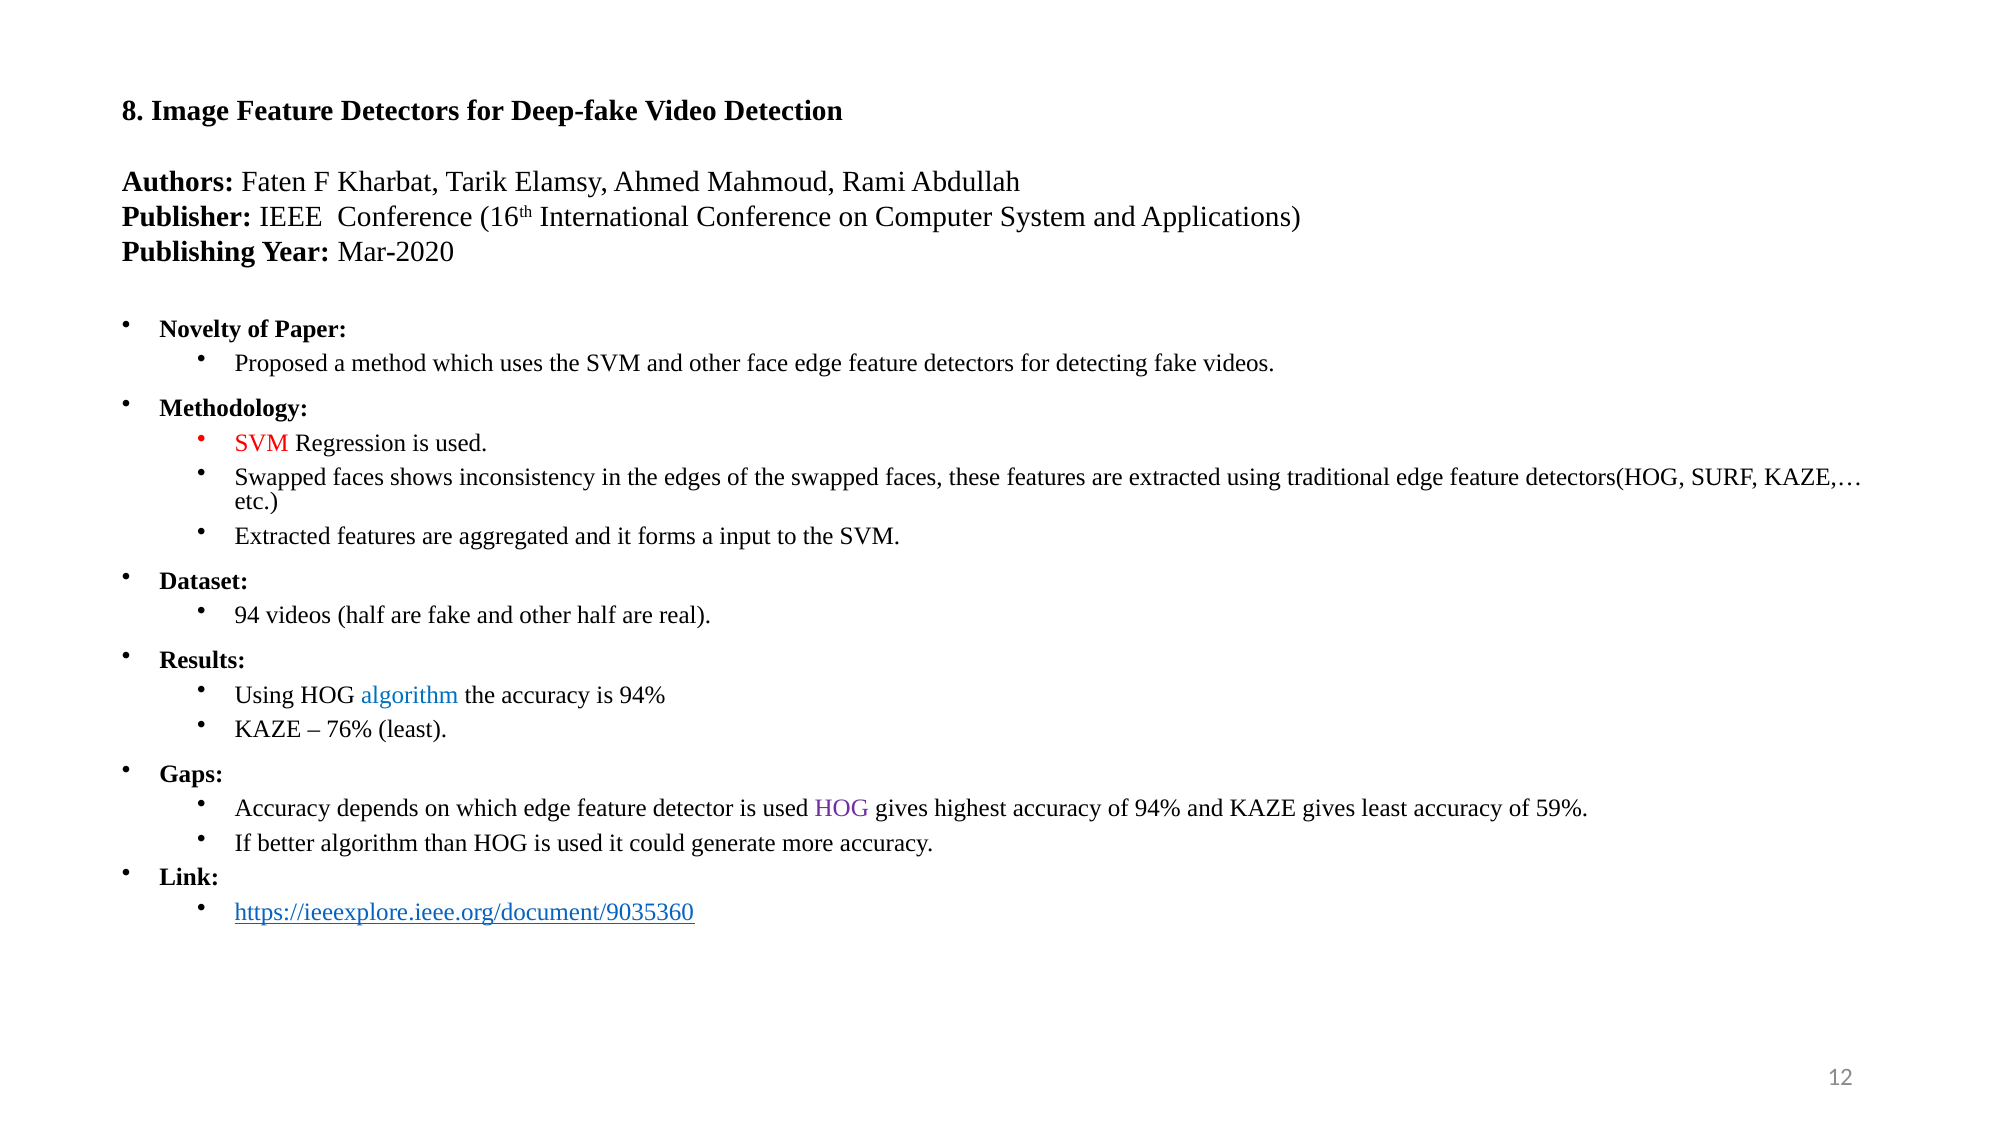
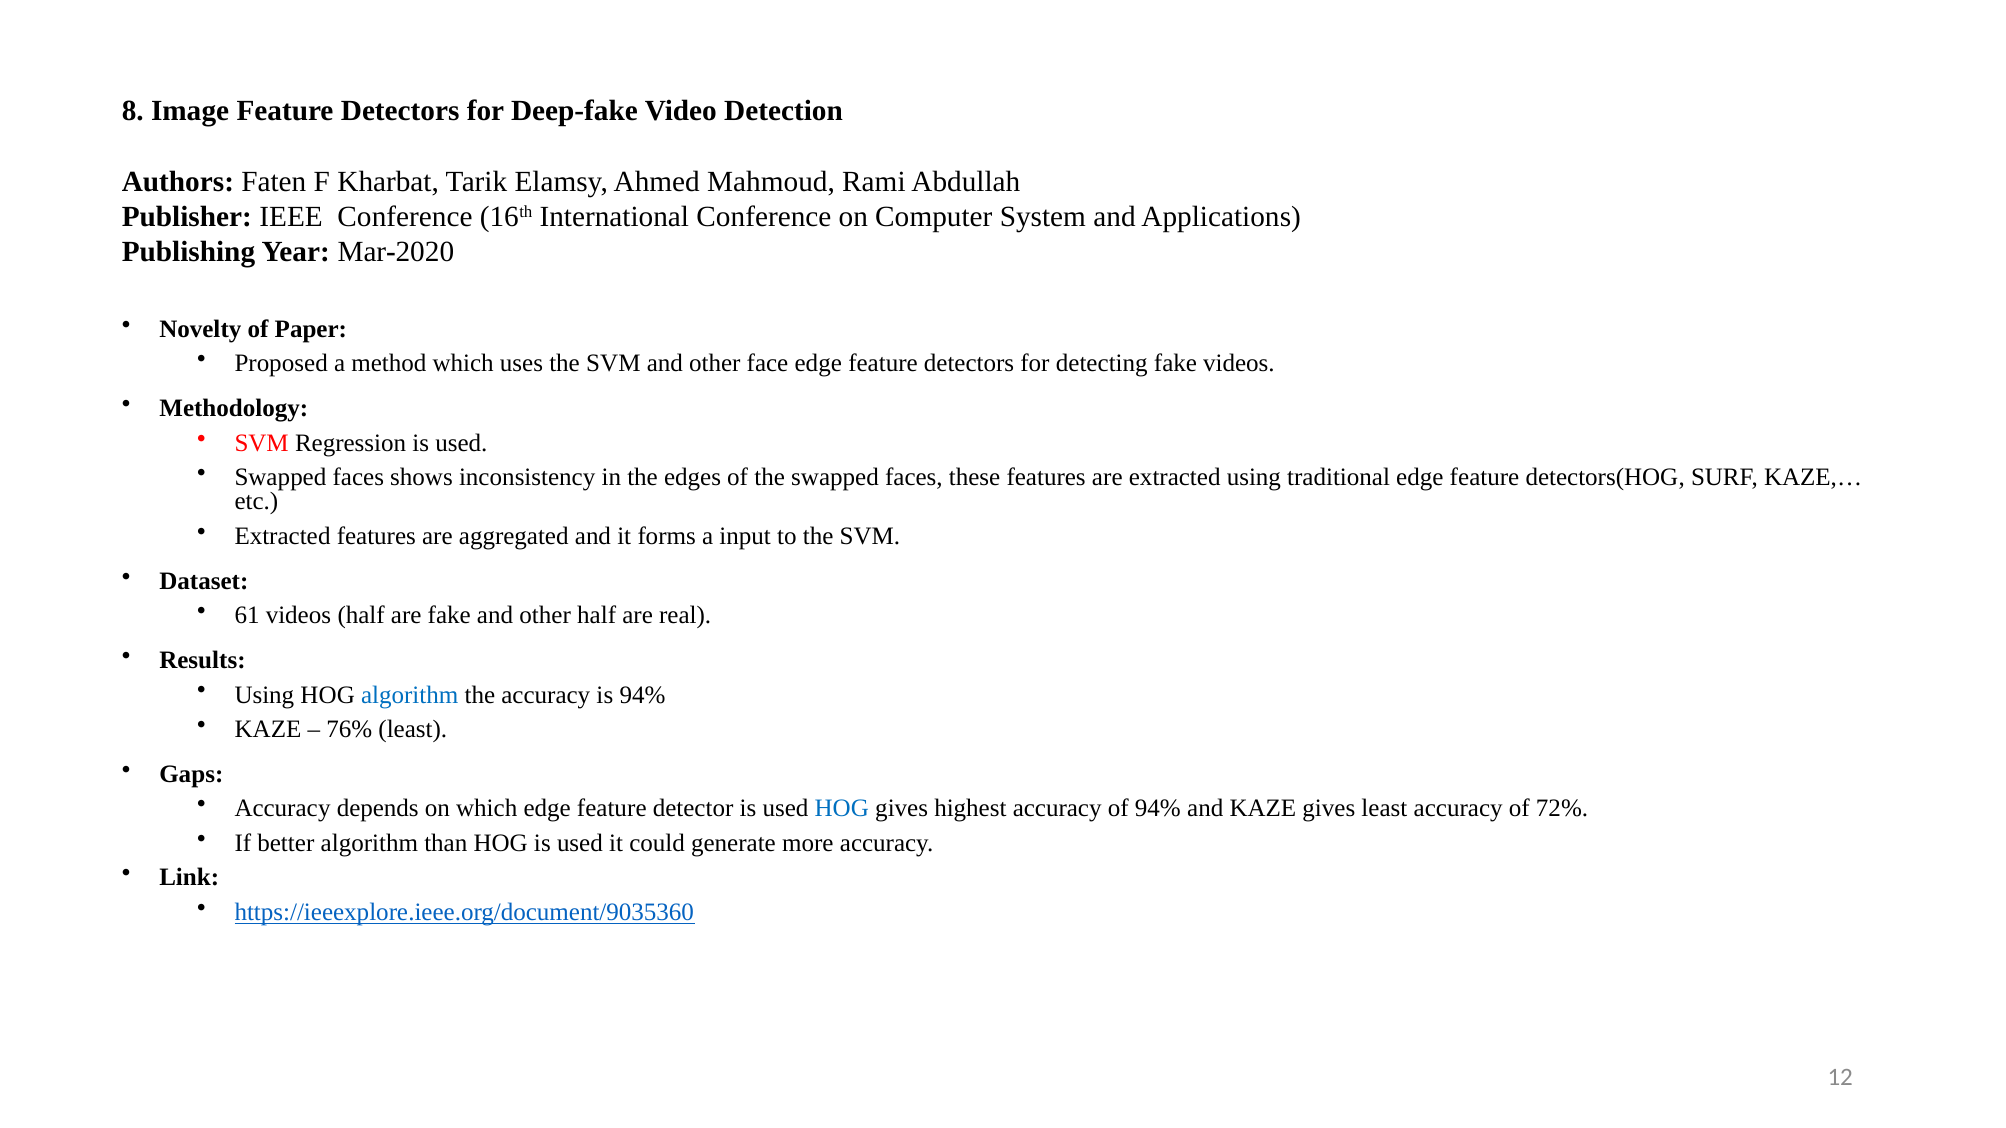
94: 94 -> 61 (247, 616)
HOG colour: purple -> blue (842, 809)
59%: 59% -> 72% (1562, 809)
